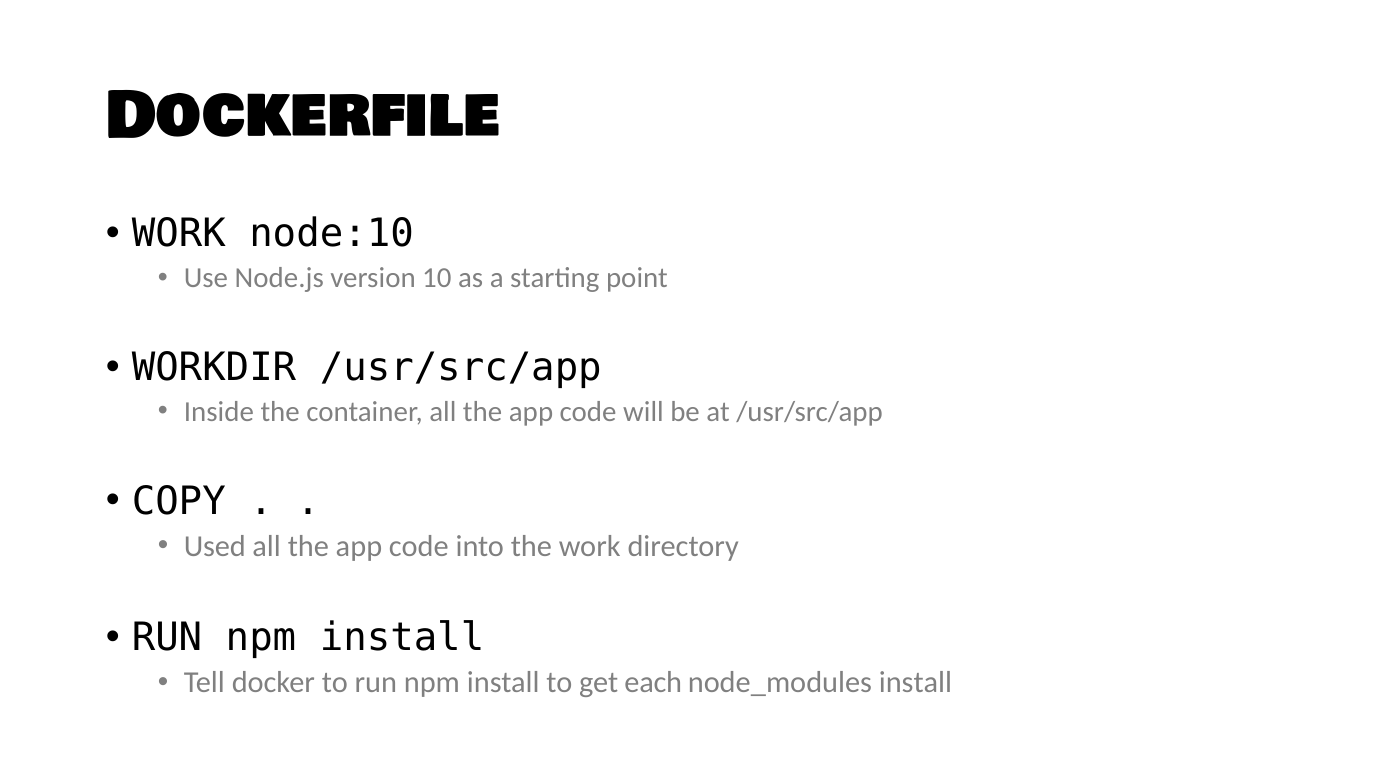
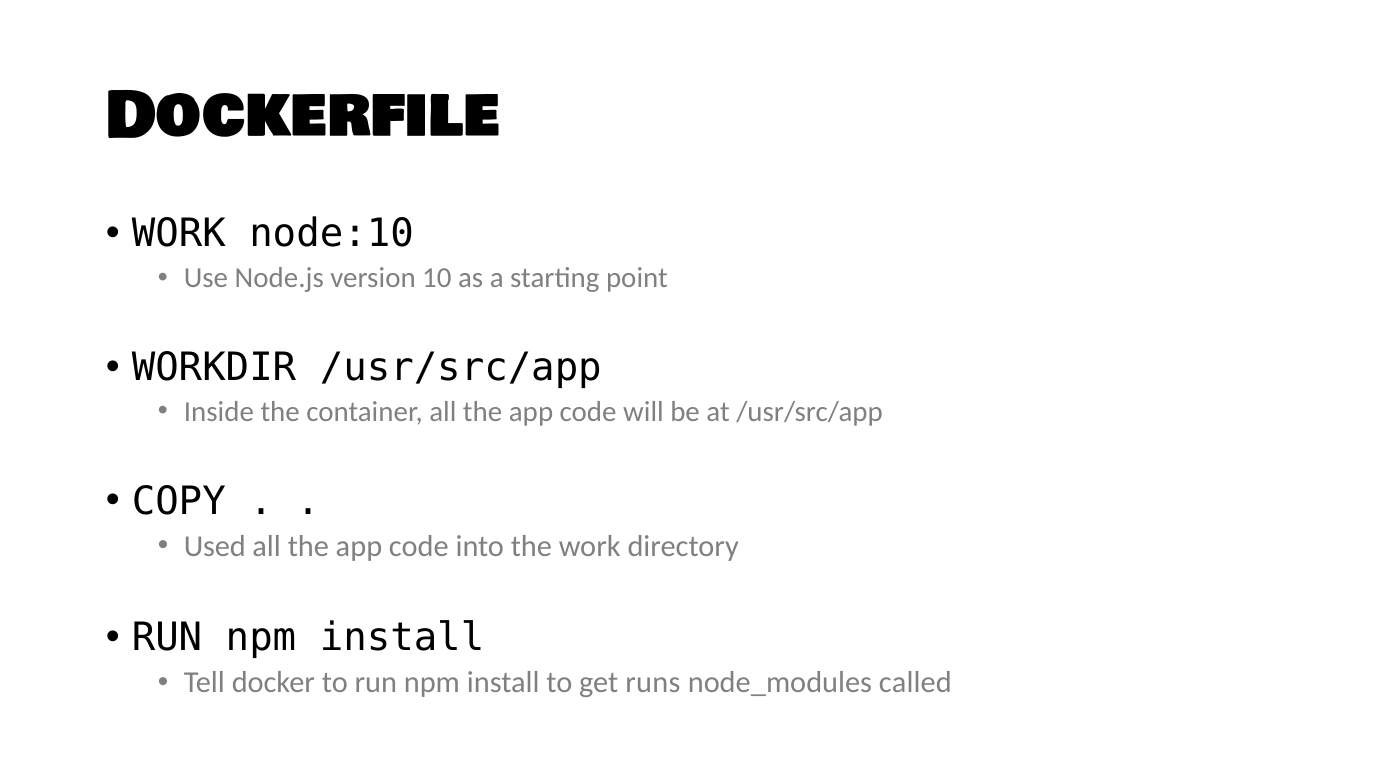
each: each -> runs (653, 682)
node_modules install: install -> called (915, 682)
